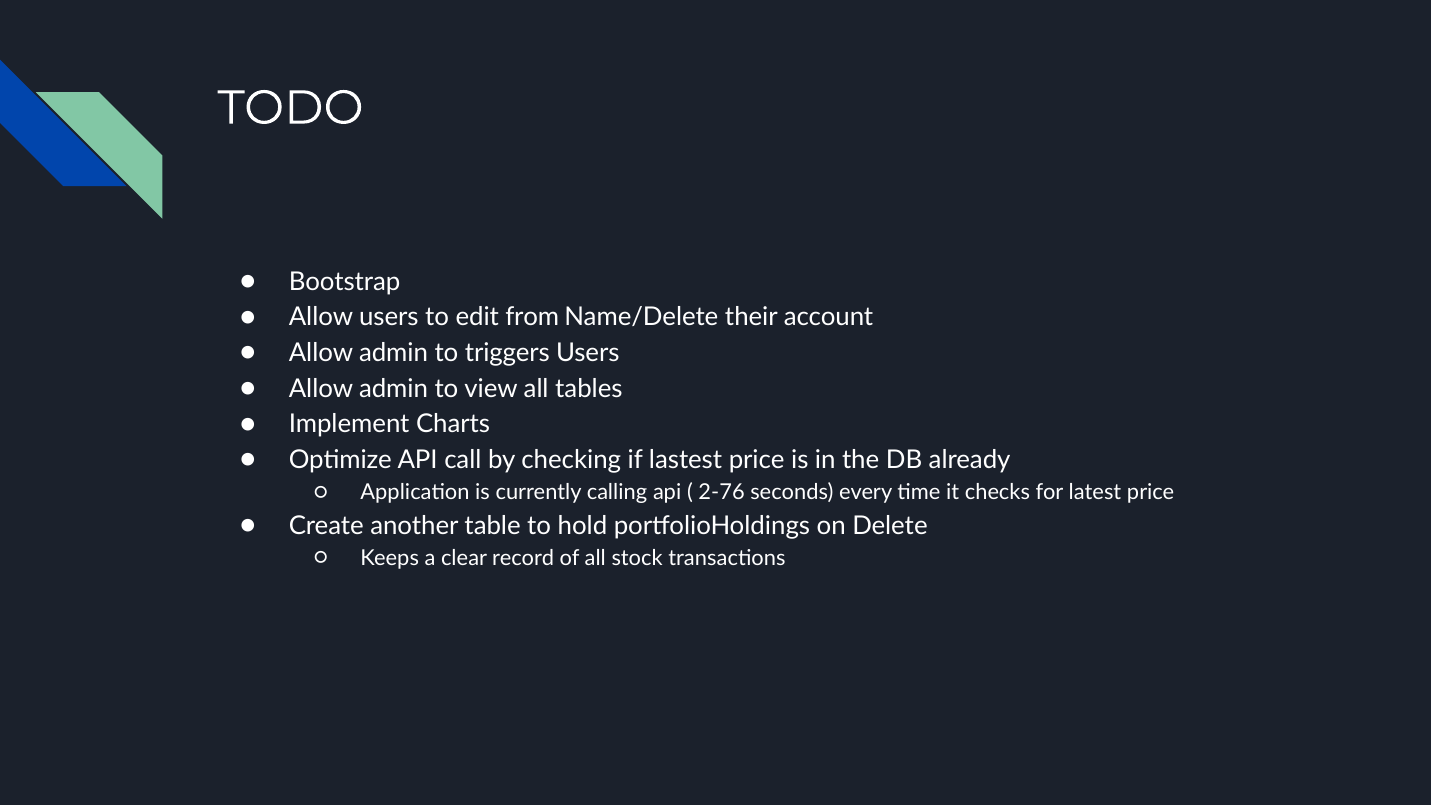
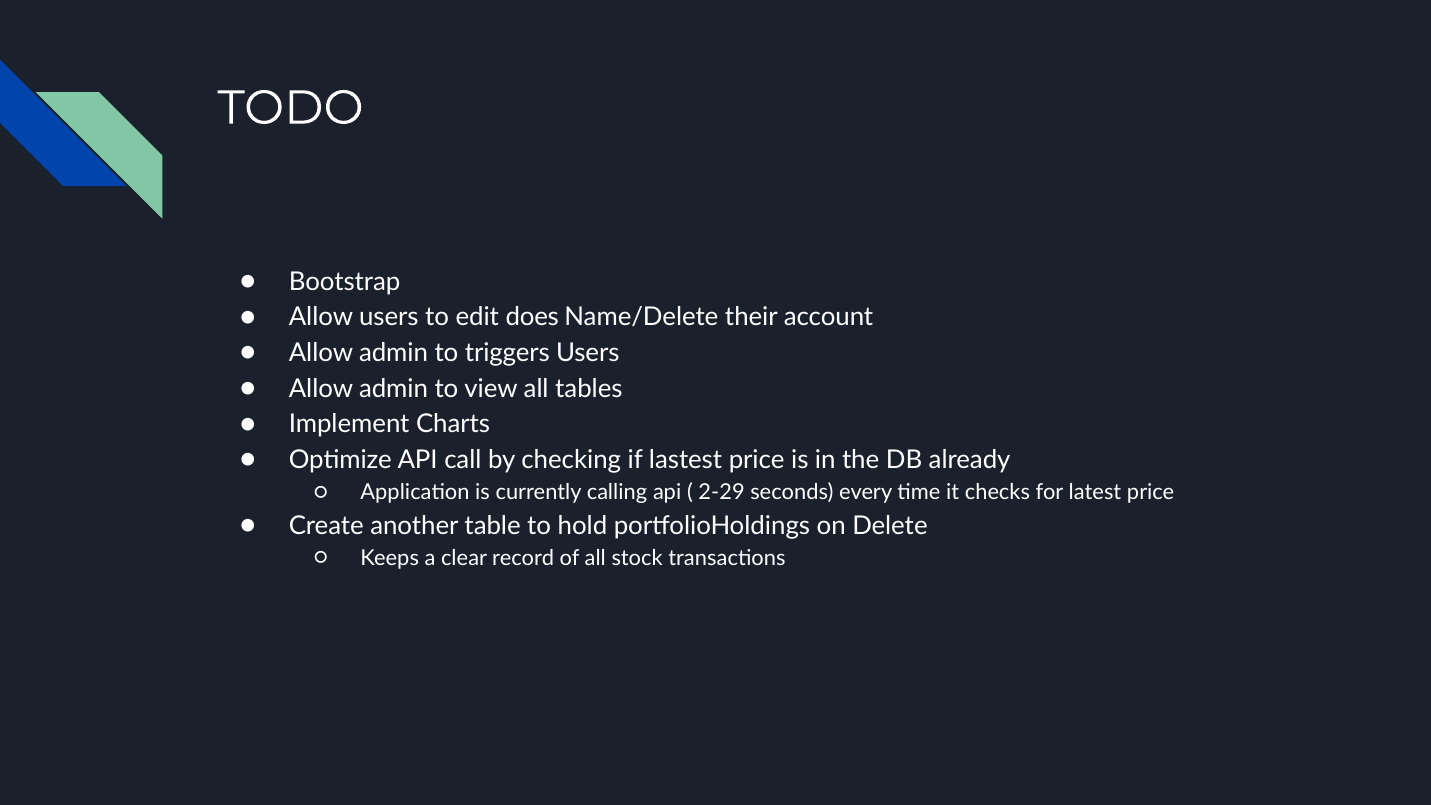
from: from -> does (532, 317)
2-76: 2-76 -> 2-29 (722, 492)
